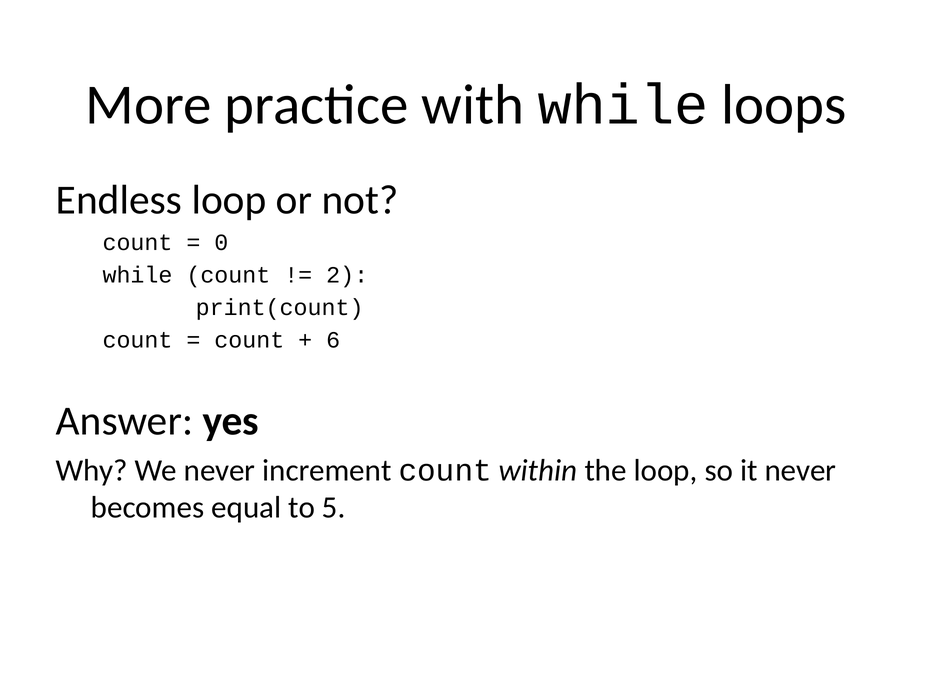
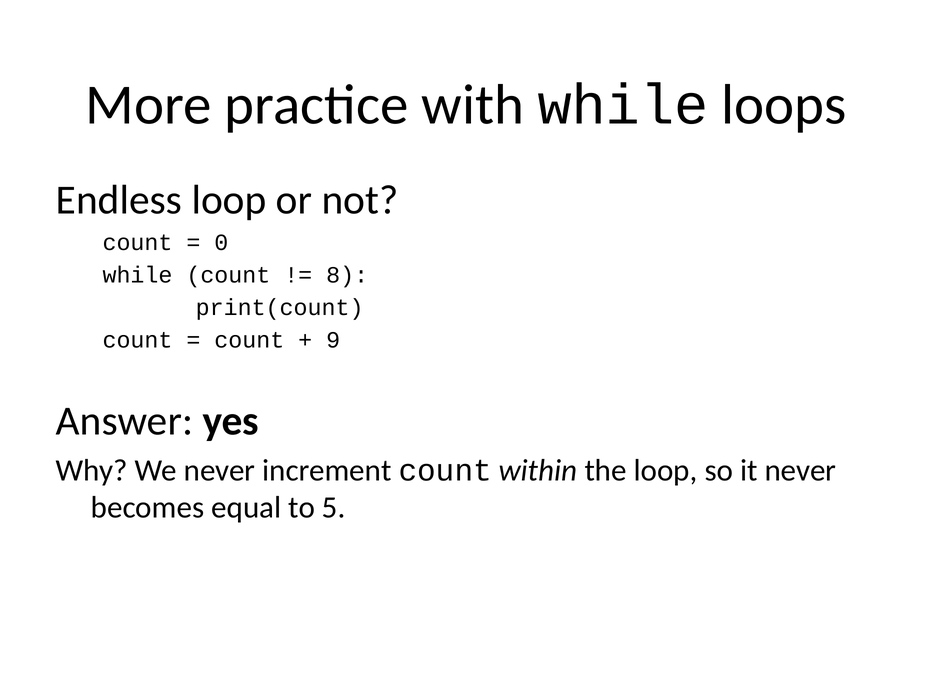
2: 2 -> 8 (347, 275)
6: 6 -> 9 (333, 340)
